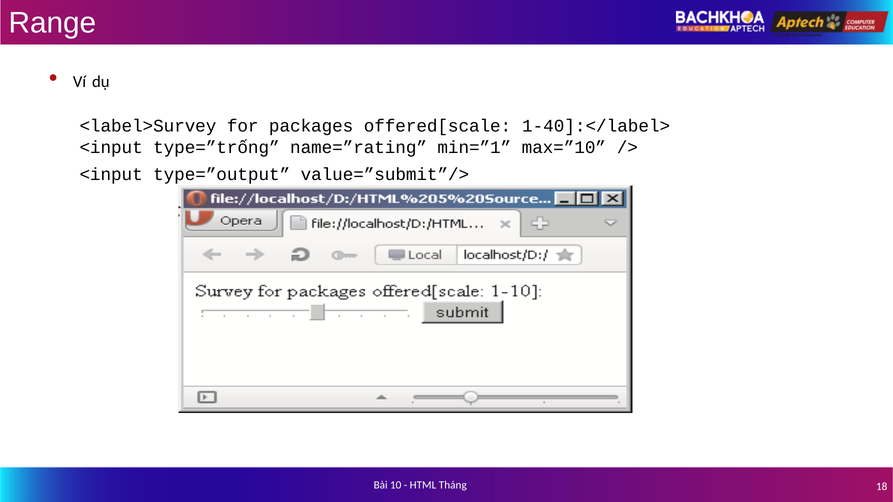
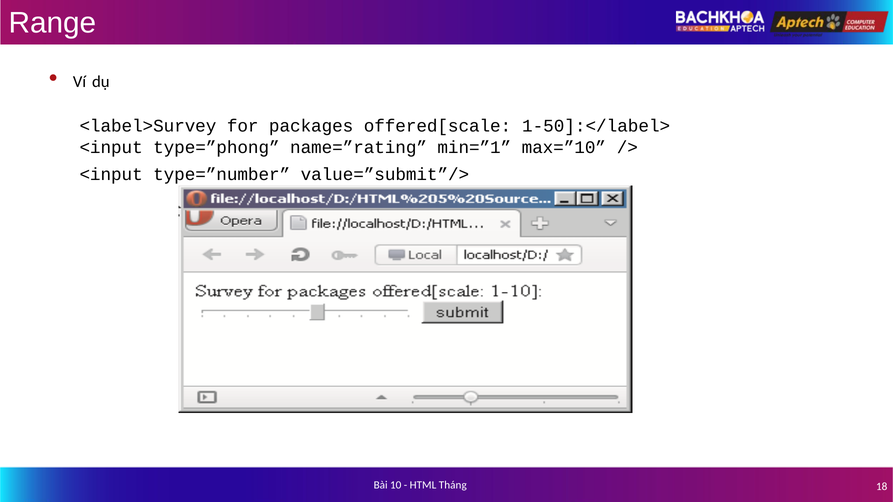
1-40]:</label>: 1-40]:</label> -> 1-50]:</label> (596, 126)
type=”trống: type=”trống -> type=”phong (216, 148)
type=”output: type=”output -> type=”number (222, 174)
